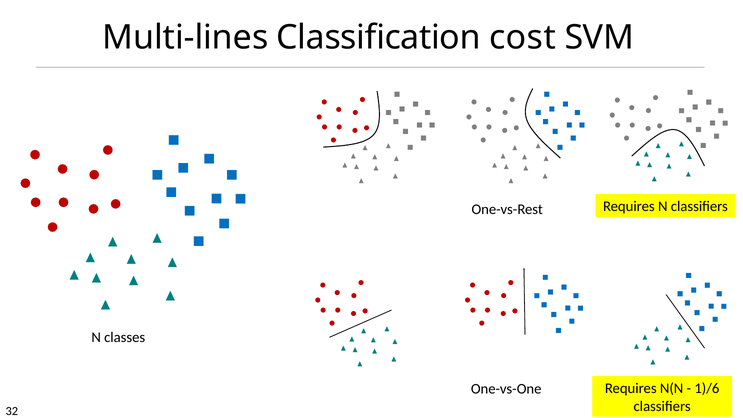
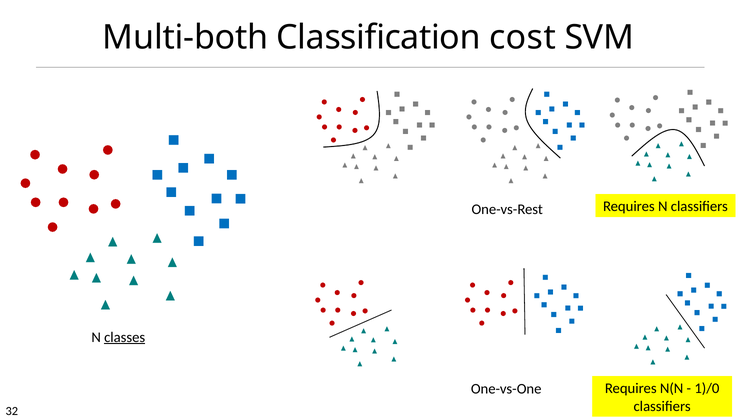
Multi-lines: Multi-lines -> Multi-both (185, 37)
classes underline: none -> present (125, 337)
1)/6: 1)/6 -> 1)/0 (707, 389)
